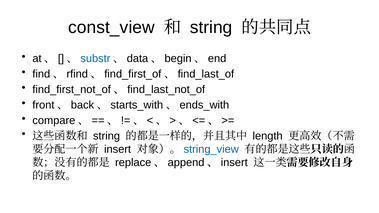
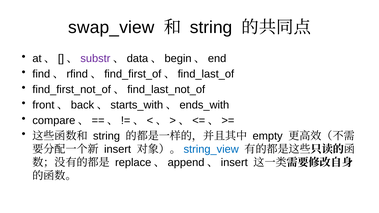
const_view: const_view -> swap_view (111, 28)
substr colour: blue -> purple (95, 59)
length: length -> empty (268, 136)
